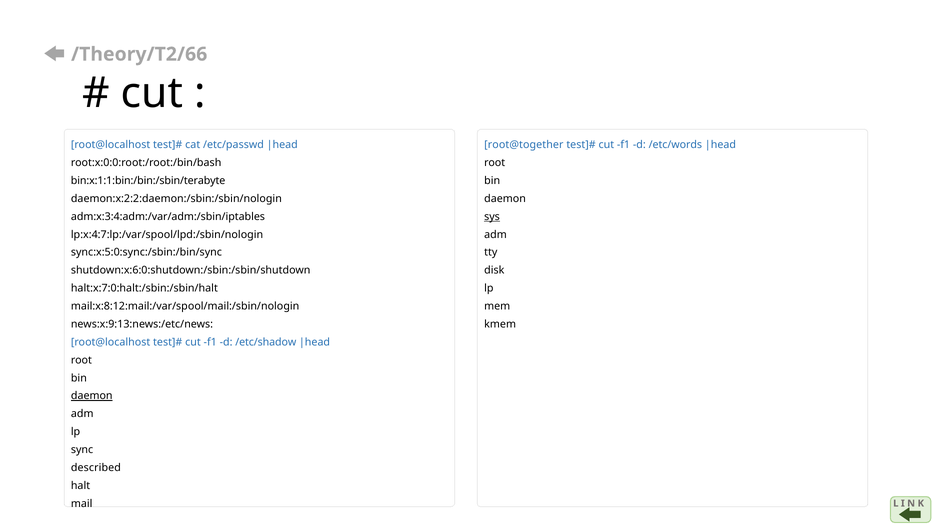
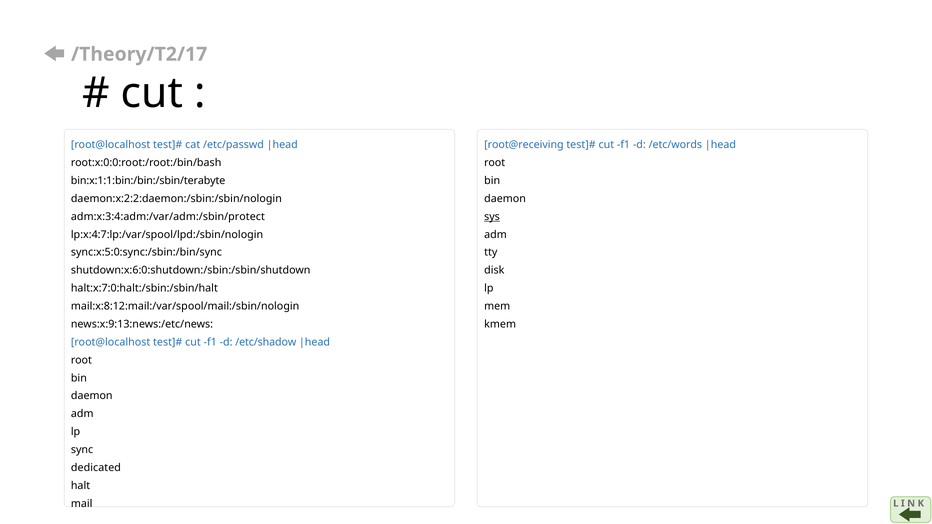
/Theory/T2/66: /Theory/T2/66 -> /Theory/T2/17 (139, 54)
root@together: root@together -> root@receiving (524, 145)
adm:x:3:4:adm:/var/adm:/sbin/iptables: adm:x:3:4:adm:/var/adm:/sbin/iptables -> adm:x:3:4:adm:/var/adm:/sbin/protect (168, 217)
daemon underline: present -> none (92, 396)
described: described -> dedicated (96, 468)
